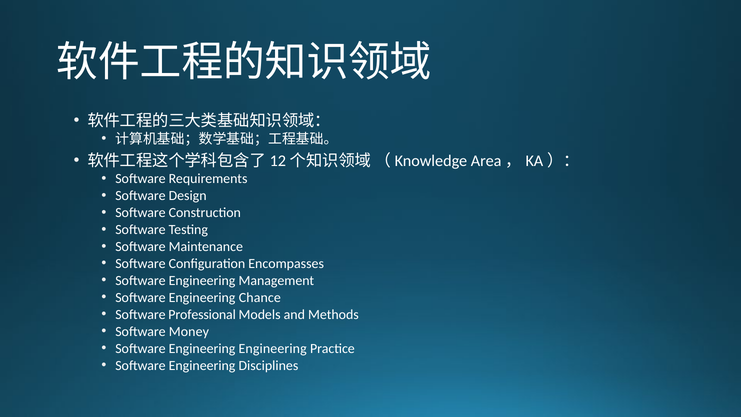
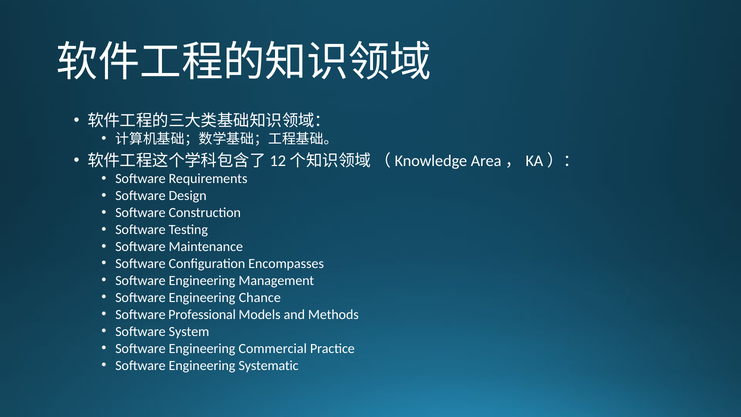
Money: Money -> System (189, 331)
Engineering Engineering: Engineering -> Commercial (273, 348)
Disciplines: Disciplines -> Systematic (269, 365)
